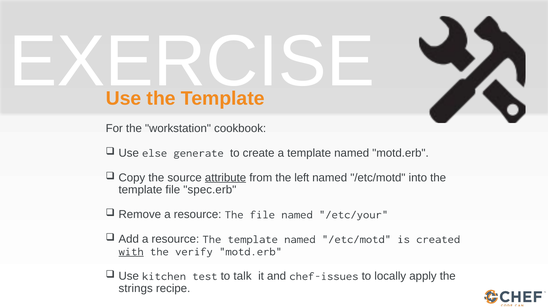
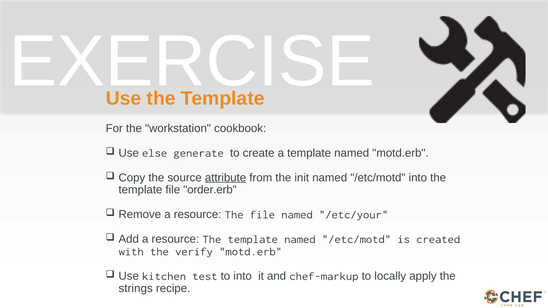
left: left -> init (302, 178)
spec.erb: spec.erb -> order.erb (210, 190)
with underline: present -> none (131, 252)
to talk: talk -> into (243, 276)
chef-issues: chef-issues -> chef-markup (324, 276)
